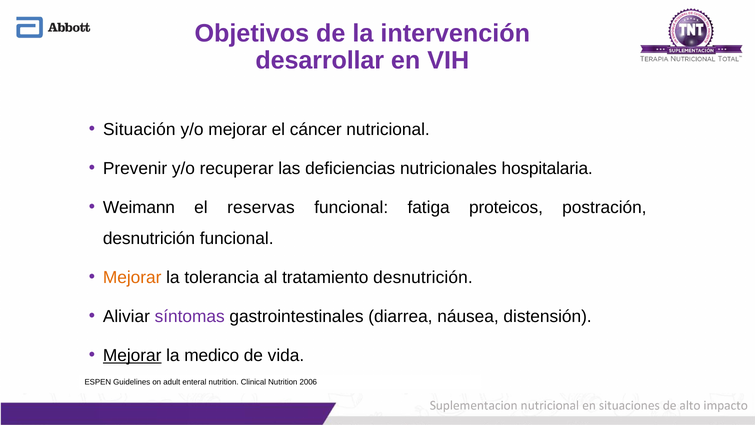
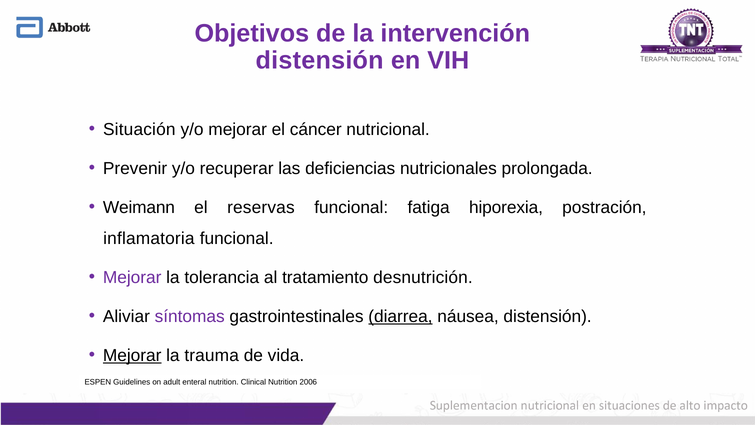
desarrollar: desarrollar -> distensión (320, 61)
hospitalaria: hospitalaria -> prolongada (547, 168)
proteicos: proteicos -> hiporexia (506, 207)
desnutrición: desnutrición -> inflamatoria (149, 238)
Mejorar colour: orange -> purple (132, 277)
diarrea underline: none -> present (400, 316)
medico: medico -> trauma (212, 355)
